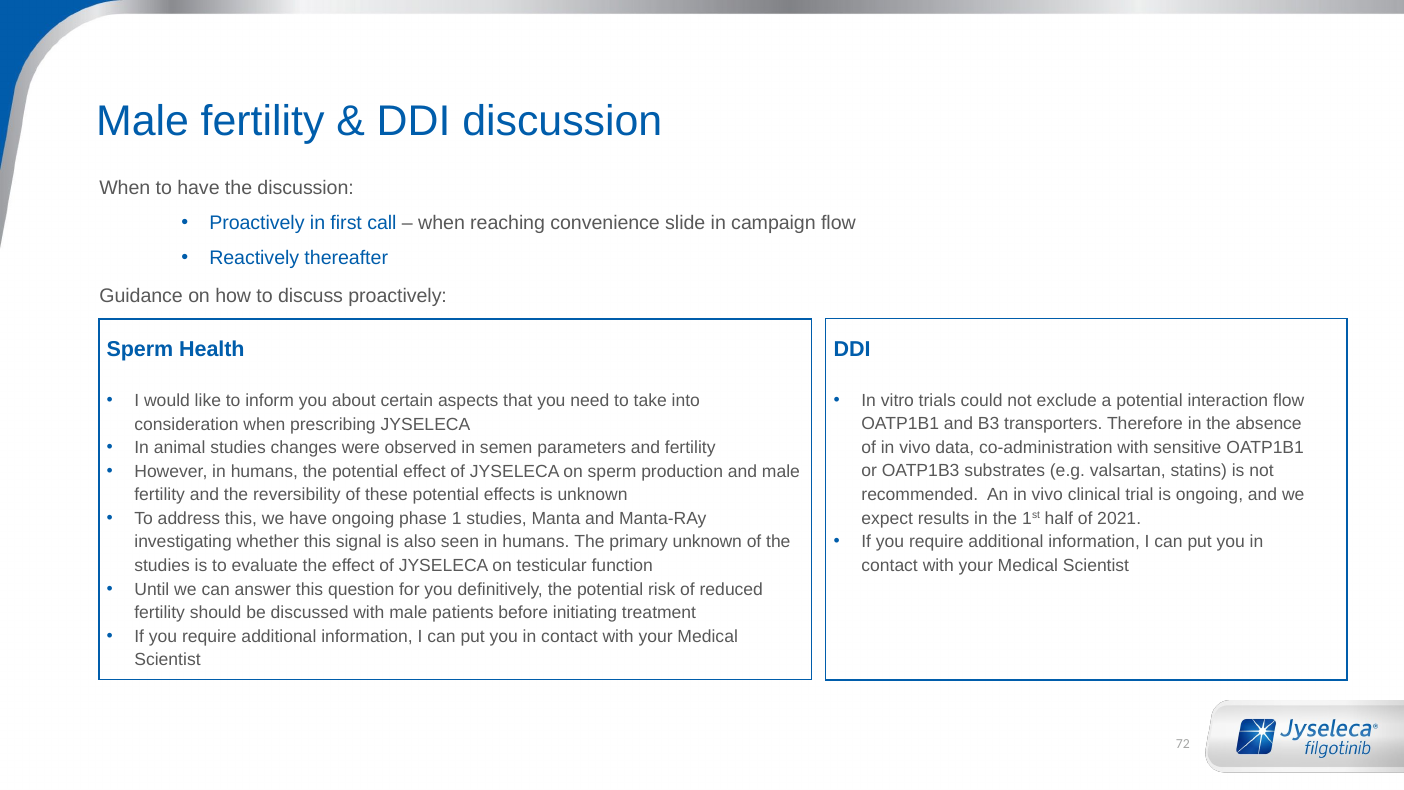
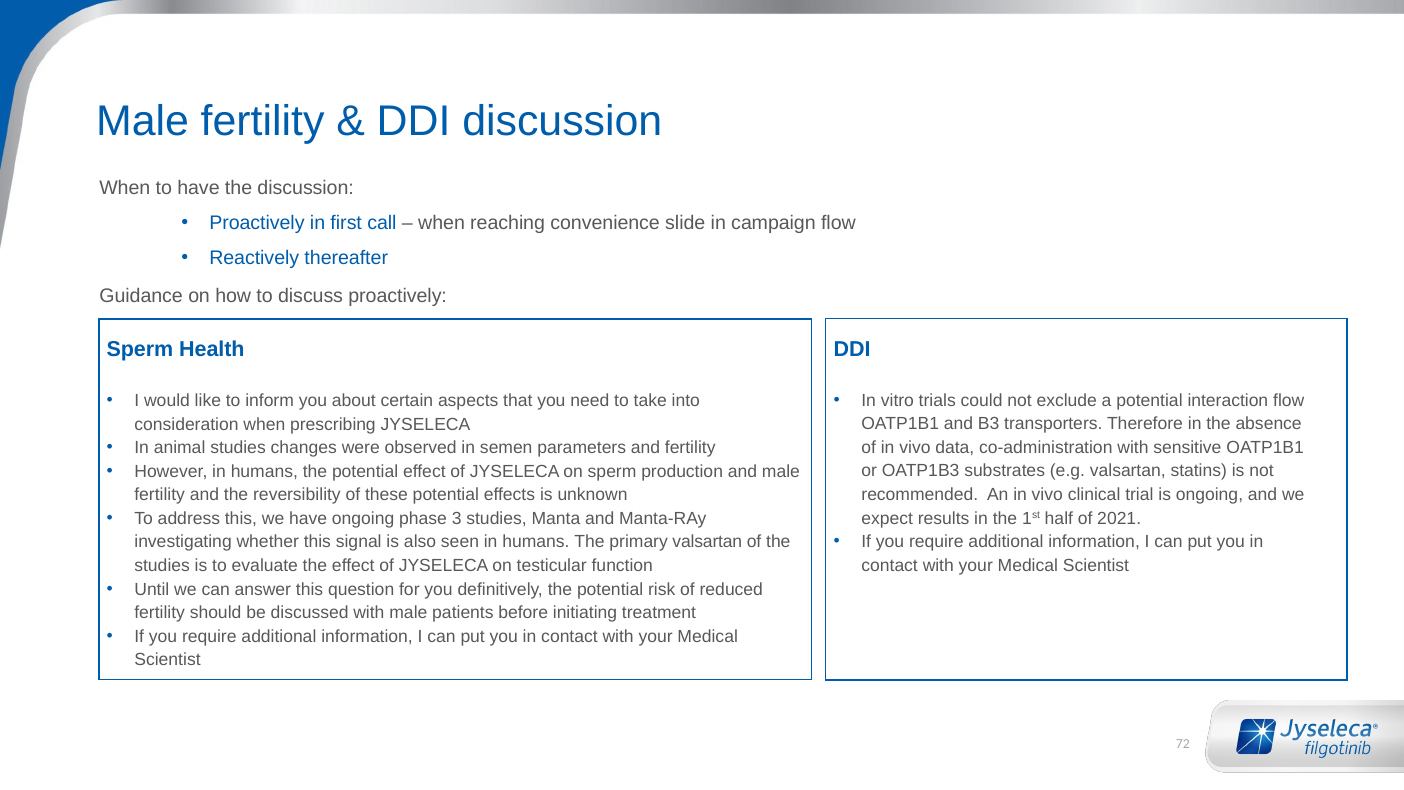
1: 1 -> 3 (457, 518)
primary unknown: unknown -> valsartan (707, 542)
